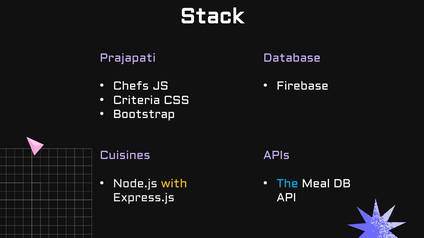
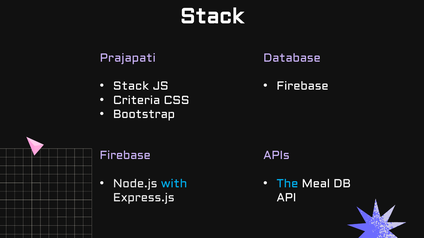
Chefs: Chefs -> Stack (131, 86)
Cuisines: Cuisines -> Firebase (125, 156)
with colour: yellow -> light blue (174, 184)
